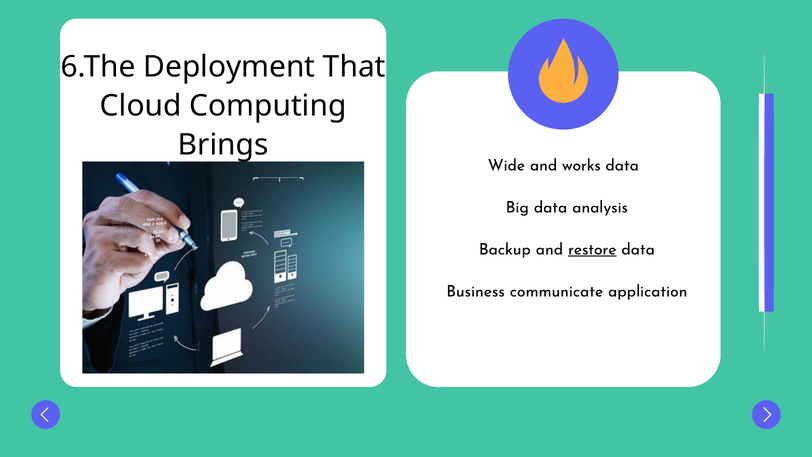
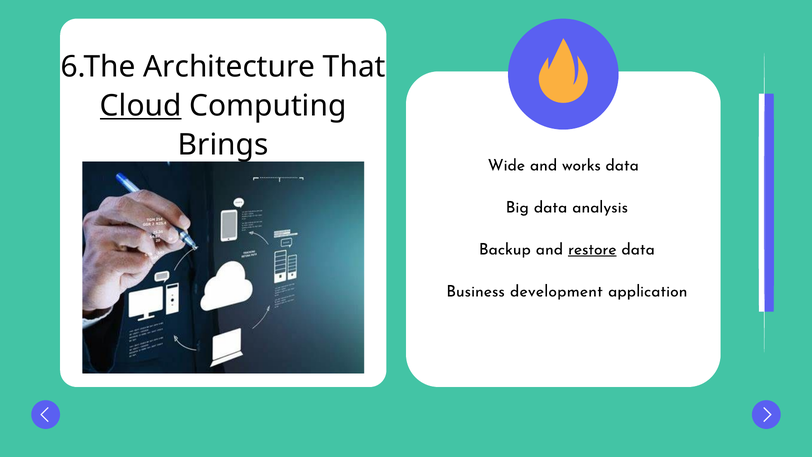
Deployment: Deployment -> Architecture (229, 67)
Cloud underline: none -> present (141, 106)
communicate: communicate -> development (556, 291)
